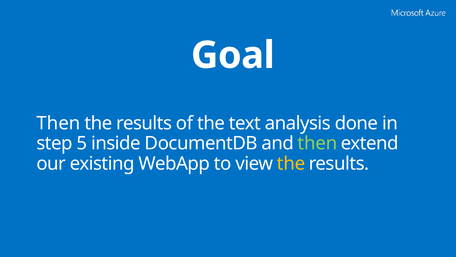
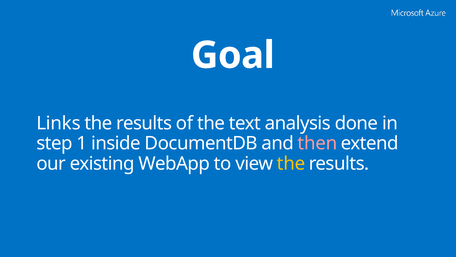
Then: Then -> Links (59, 123)
5: 5 -> 1 (82, 143)
then colour: light green -> pink (317, 143)
